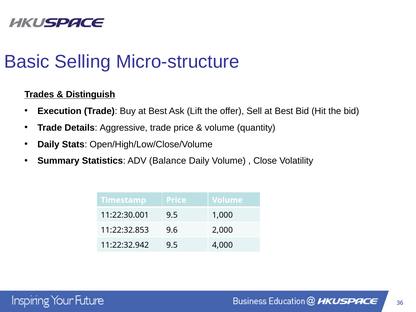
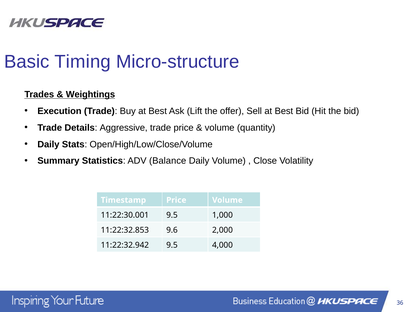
Selling: Selling -> Timing (83, 62)
Distinguish: Distinguish -> Weightings (90, 94)
